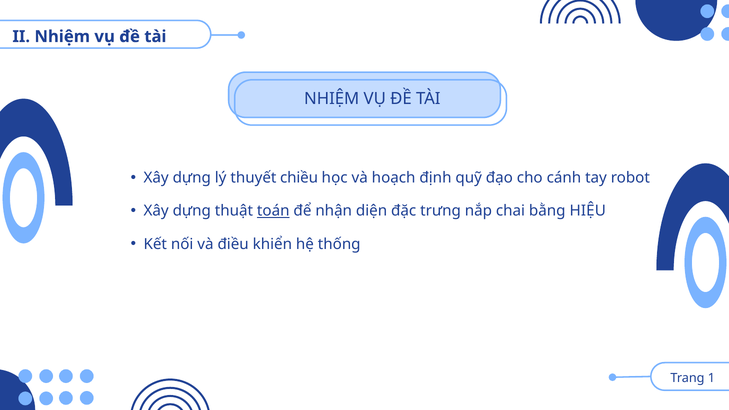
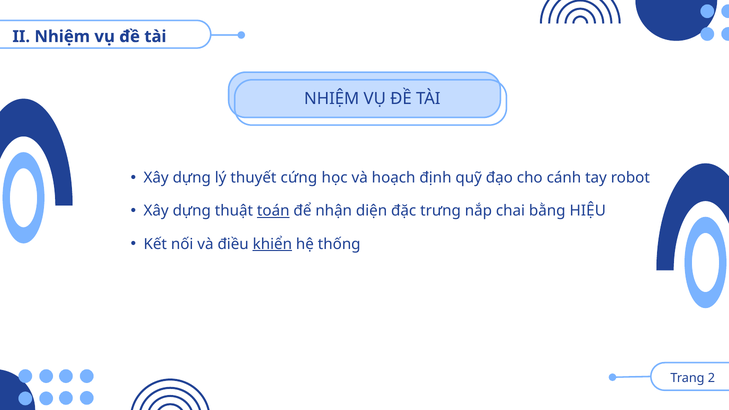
chiều: chiều -> cứng (299, 178)
khiển underline: none -> present (272, 244)
1: 1 -> 2 (711, 378)
